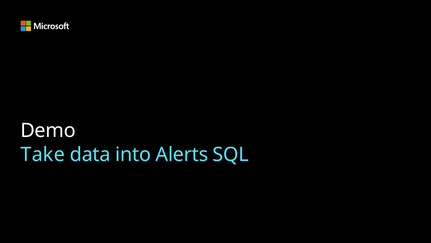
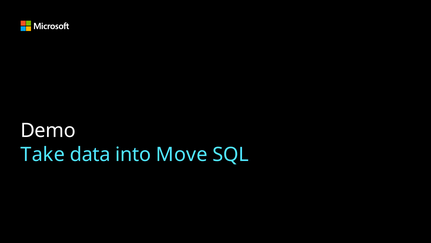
Alerts: Alerts -> Move (182, 154)
